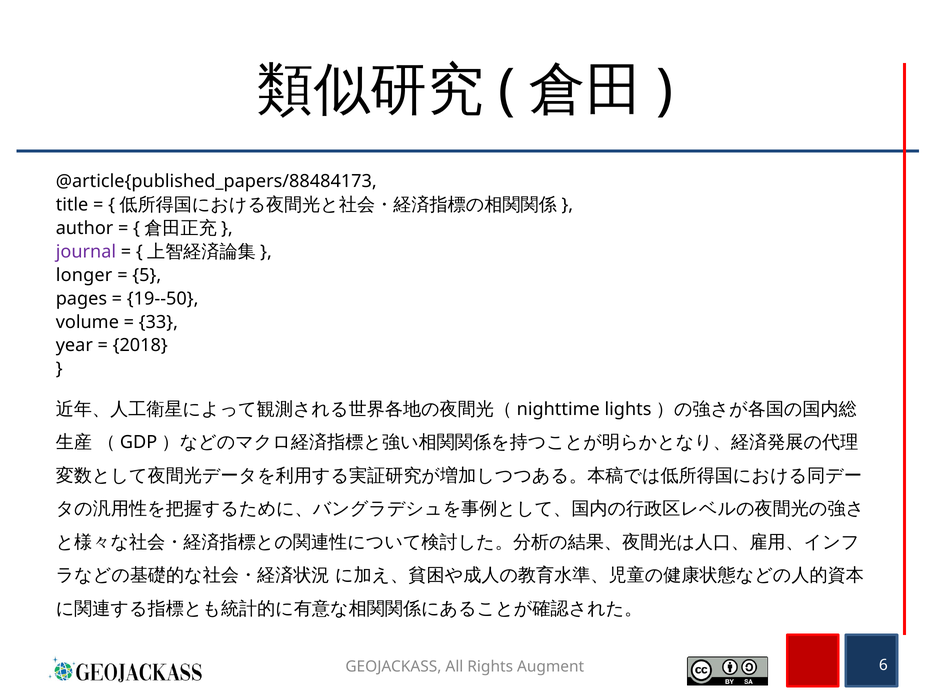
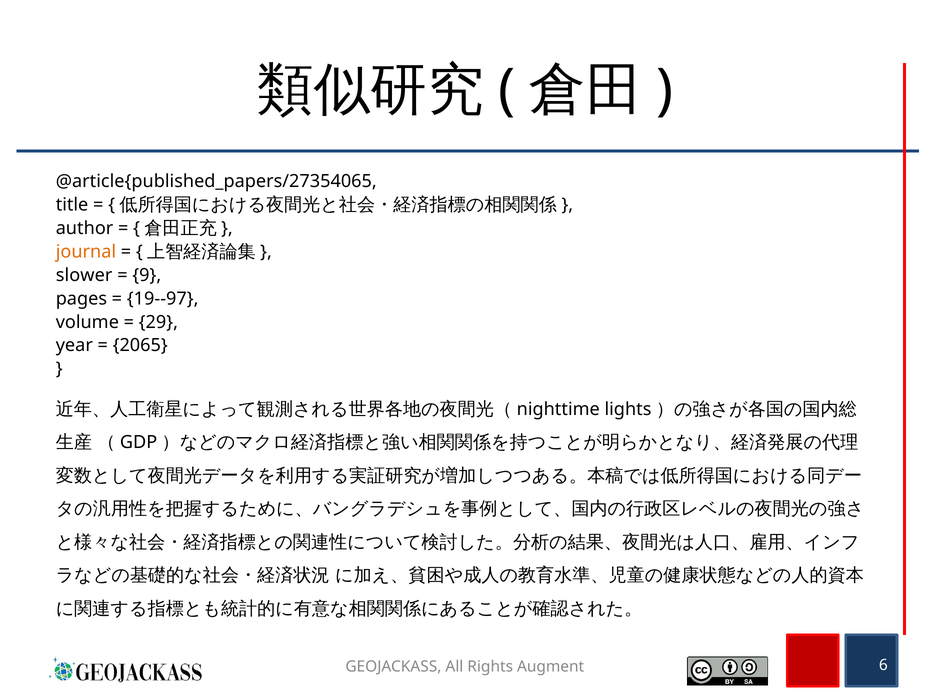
@article{published_papers/88484173: @article{published_papers/88484173 -> @article{published_papers/27354065 (216, 181)
journal colour: purple -> orange (86, 252)
longer: longer -> slower (84, 275)
5: 5 -> 9 (147, 275)
19--50: 19--50 -> 19--97 (163, 298)
33: 33 -> 29 (158, 322)
2018: 2018 -> 2065 (140, 345)
